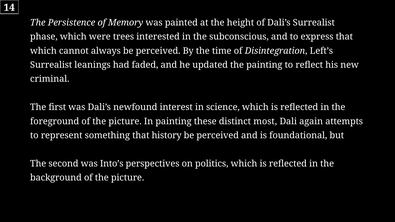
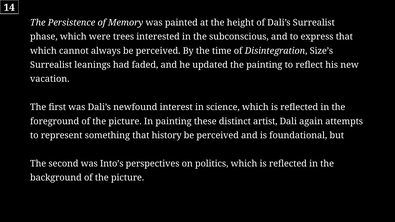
Left’s: Left’s -> Size’s (321, 51)
criminal: criminal -> vacation (50, 79)
most: most -> artist (265, 121)
